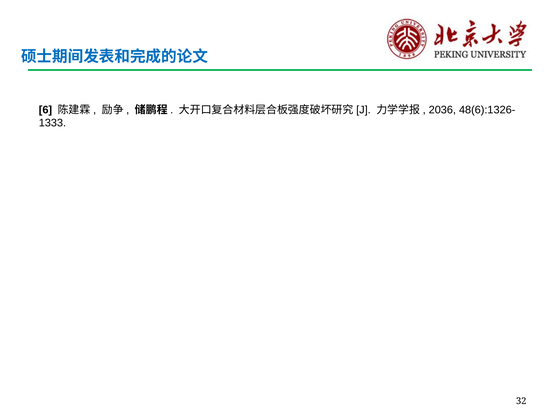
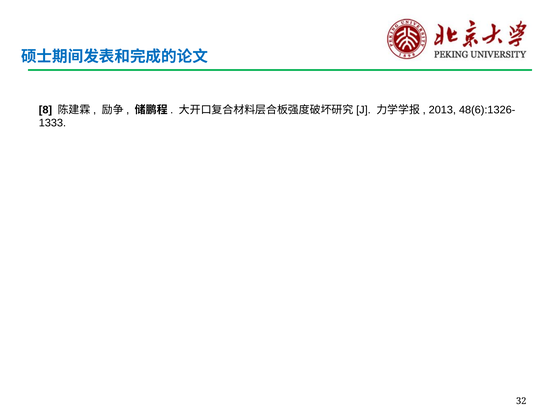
6: 6 -> 8 (45, 110)
2036: 2036 -> 2013 (442, 110)
